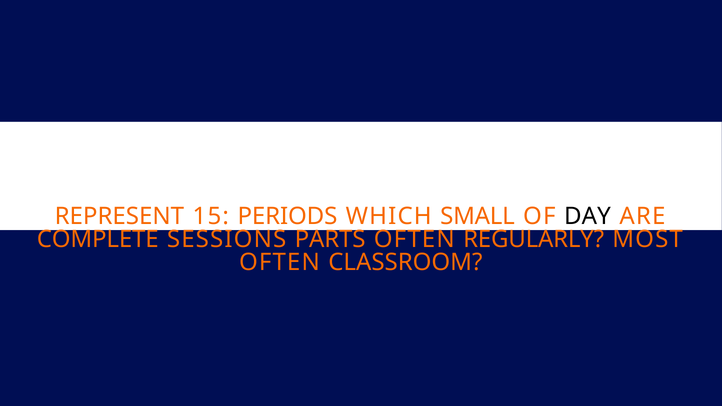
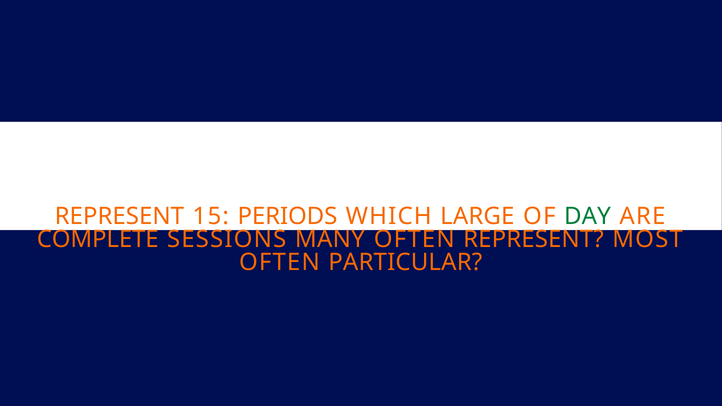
SMALL: SMALL -> LARGE (477, 216)
DAY colour: black -> green (587, 216)
PARTS: PARTS -> MANY (330, 239)
OFTEN REGULARLY: REGULARLY -> REPRESENT (533, 239)
CLASSROOM: CLASSROOM -> PARTICULAR (405, 263)
